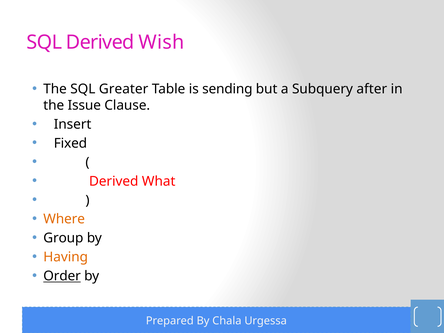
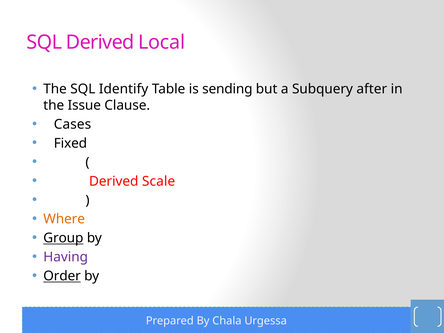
Wish: Wish -> Local (162, 42)
Greater: Greater -> Identify (124, 89)
Insert: Insert -> Cases (72, 124)
What: What -> Scale (159, 181)
Group underline: none -> present (63, 238)
Having colour: orange -> purple (66, 257)
